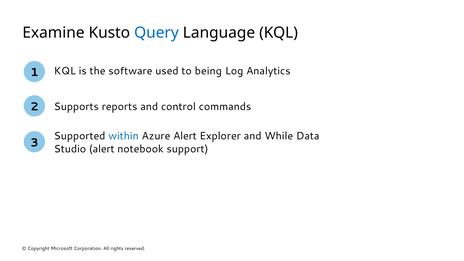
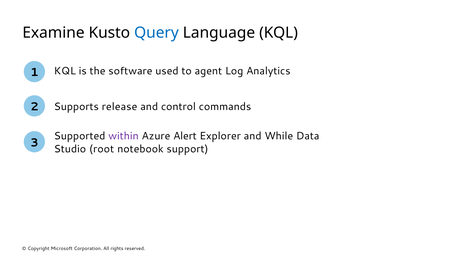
being: being -> agent (208, 71)
reports: reports -> release (120, 107)
within colour: blue -> purple (123, 136)
Studio alert: alert -> root (102, 149)
